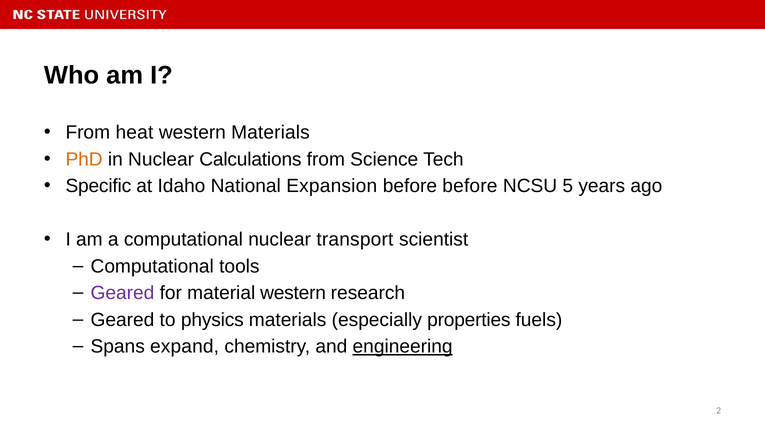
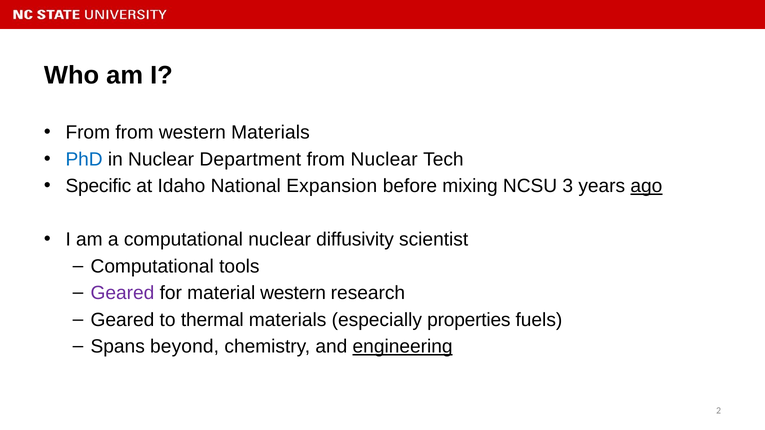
From heat: heat -> from (135, 133)
PhD colour: orange -> blue (84, 159)
Calculations: Calculations -> Department (250, 159)
from Science: Science -> Nuclear (384, 159)
before before: before -> mixing (470, 186)
5: 5 -> 3 (568, 186)
ago underline: none -> present (646, 186)
transport: transport -> diffusivity (355, 240)
physics: physics -> thermal (212, 320)
expand: expand -> beyond (185, 347)
